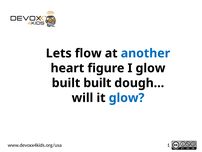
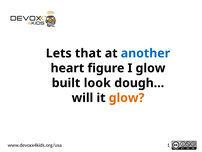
flow: flow -> that (88, 53)
built built: built -> look (97, 83)
glow colour: blue -> orange (127, 98)
